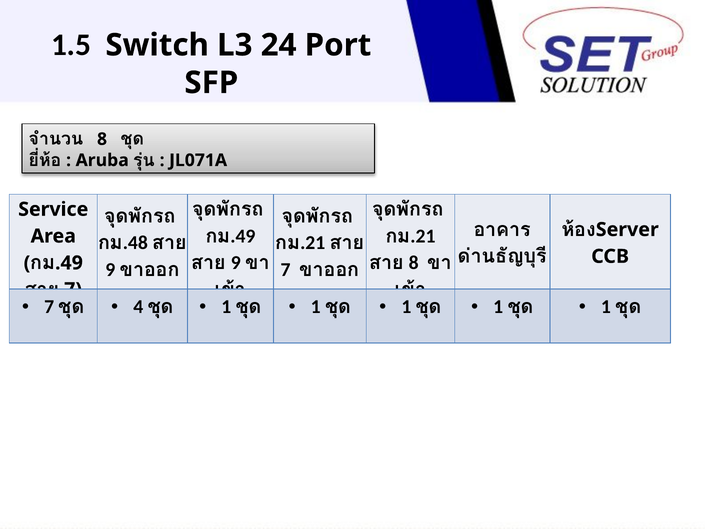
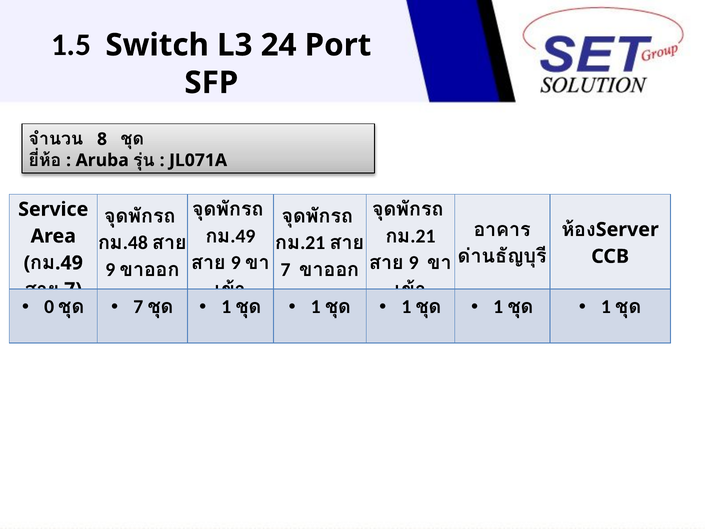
8: 8 -> 9 (414, 263)
7: 7 -> 0 (49, 307)
4: 4 -> 7 (138, 307)
